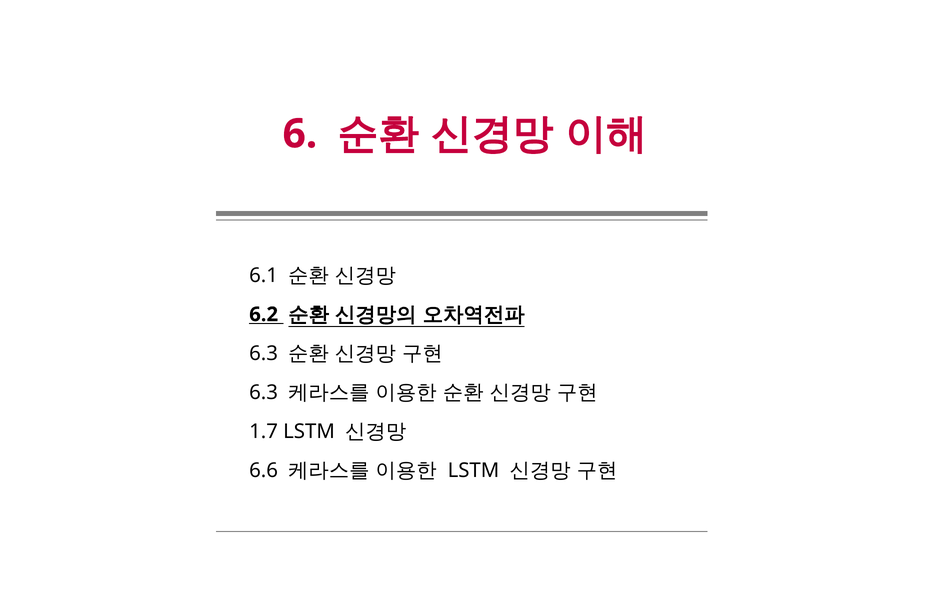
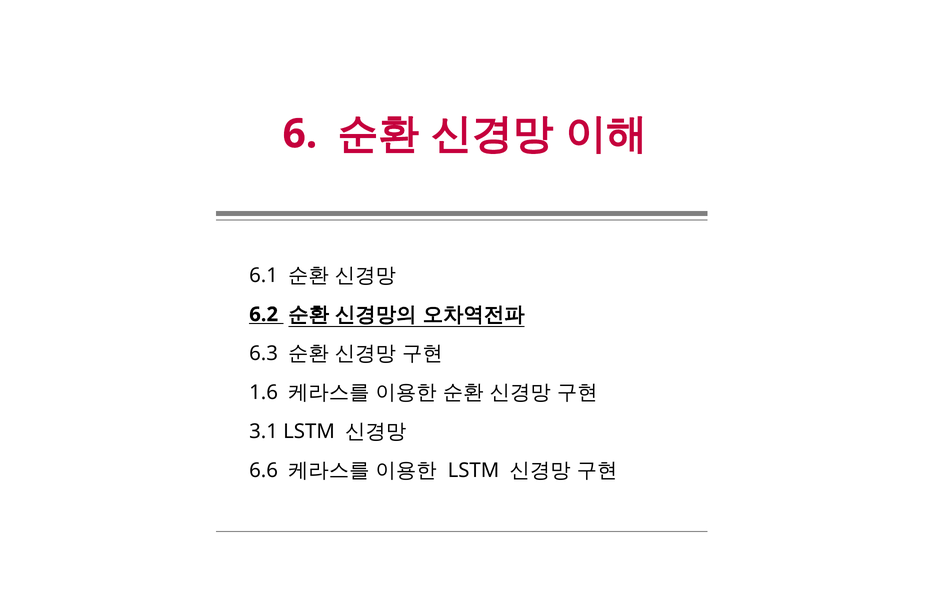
6.3: 6.3 -> 1.6 (264, 392)
1.7: 1.7 -> 3.1 (264, 431)
